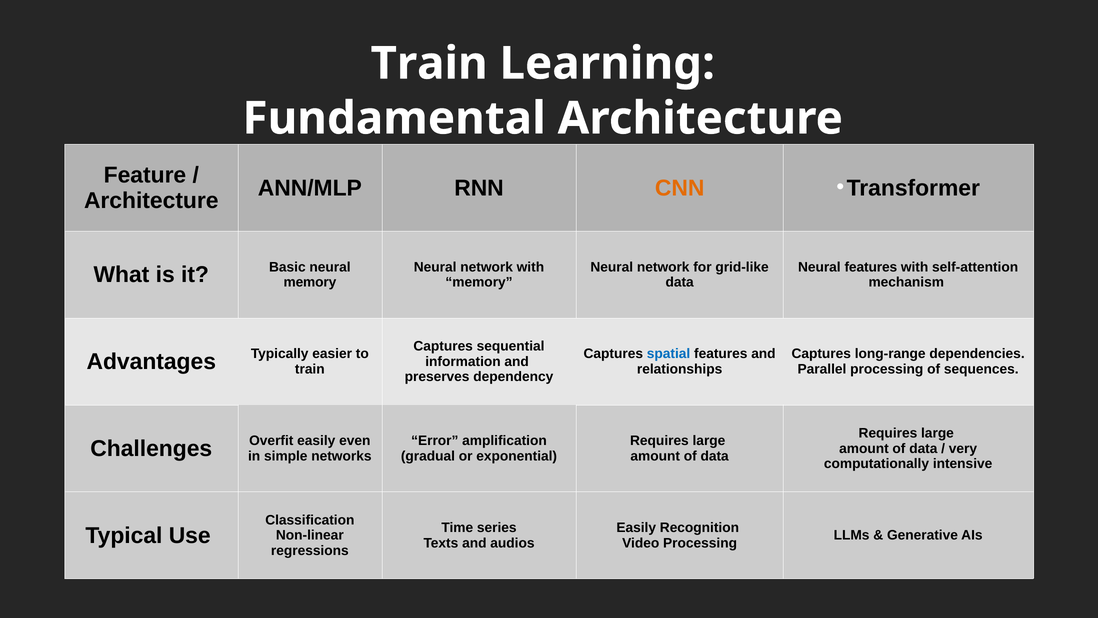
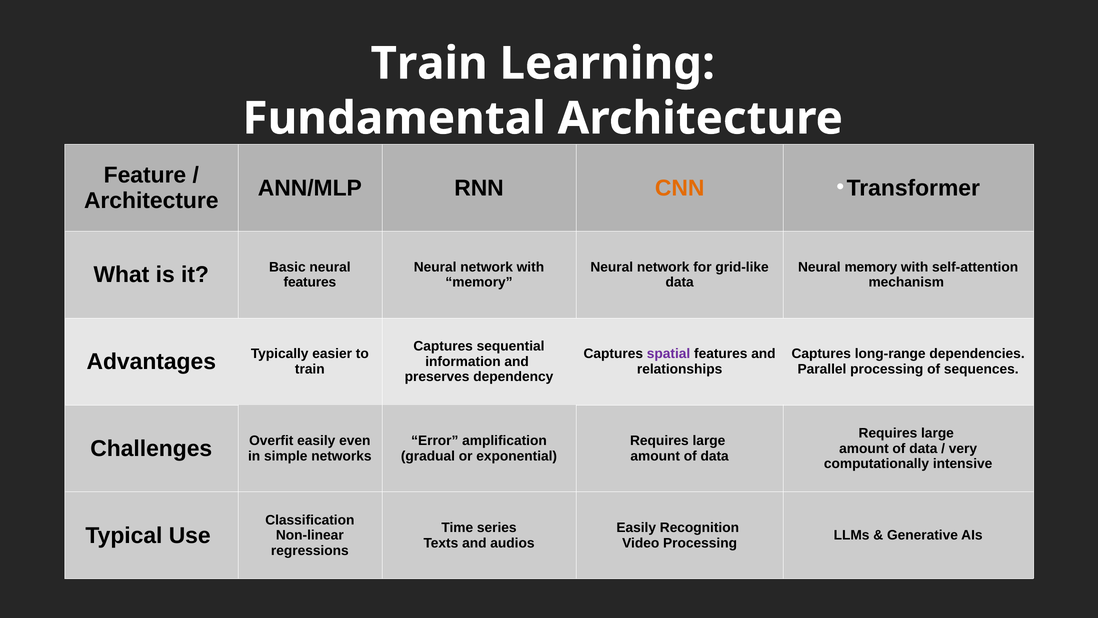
Neural features: features -> memory (871, 267)
memory: memory -> features (310, 282)
spatial colour: blue -> purple (669, 354)
